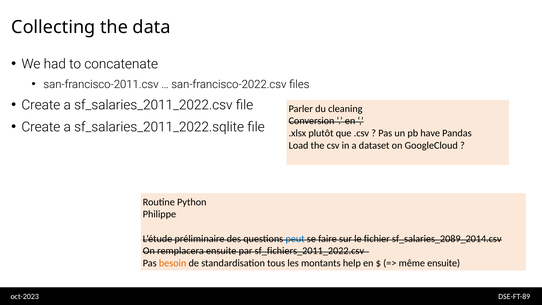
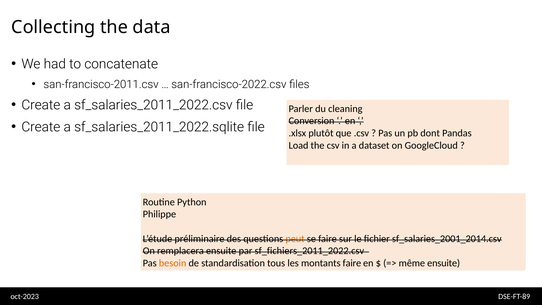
have: have -> dont (430, 133)
peut colour: blue -> orange (295, 239)
sf_salaries_2089_2014.csv: sf_salaries_2089_2014.csv -> sf_salaries_2001_2014.csv (447, 239)
montants help: help -> faire (352, 263)
